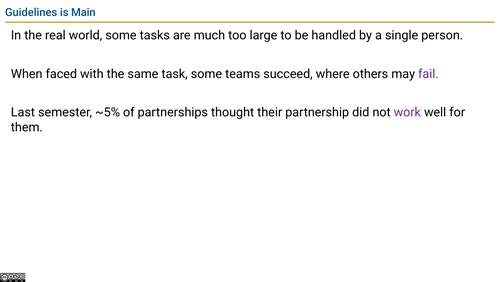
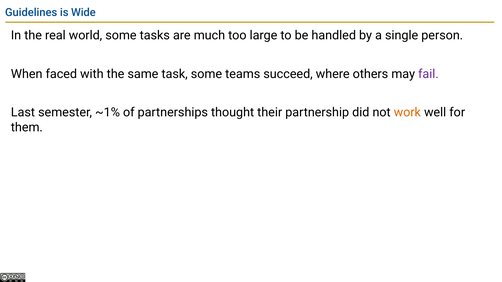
Main: Main -> Wide (83, 12)
~5%: ~5% -> ~1% (108, 113)
work colour: purple -> orange (407, 113)
